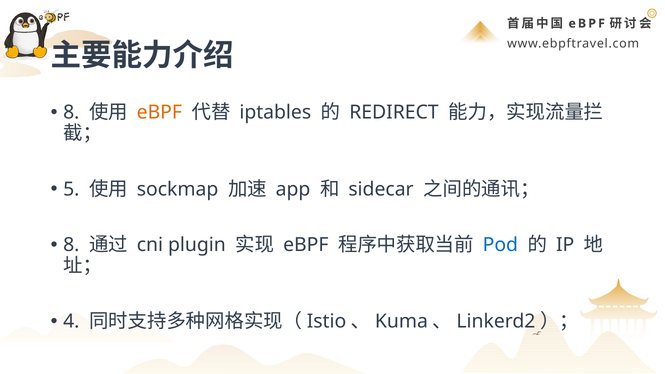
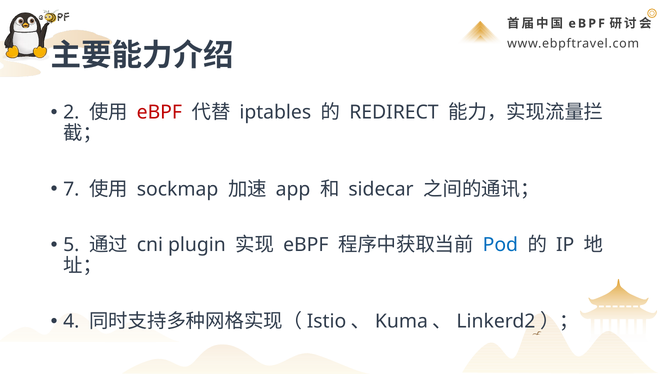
8: 8 -> 2 (71, 112)
eBPF colour: orange -> red (159, 112)
5: 5 -> 7 (71, 189)
8: 8 -> 5 (71, 245)
